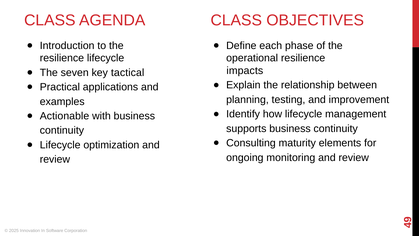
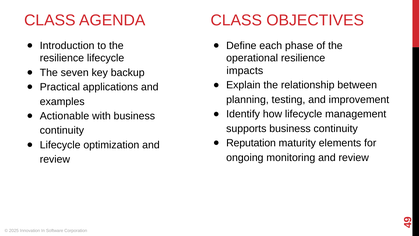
tactical: tactical -> backup (128, 73)
Consulting: Consulting -> Reputation (251, 143)
